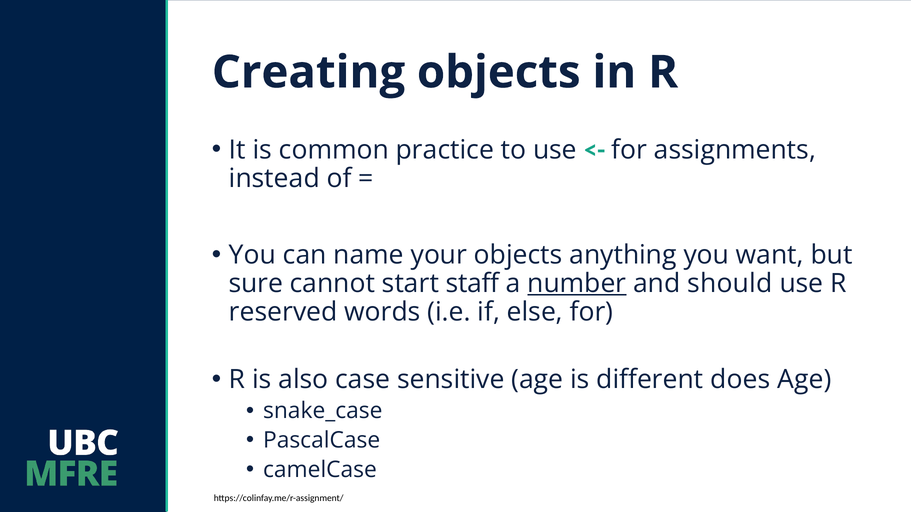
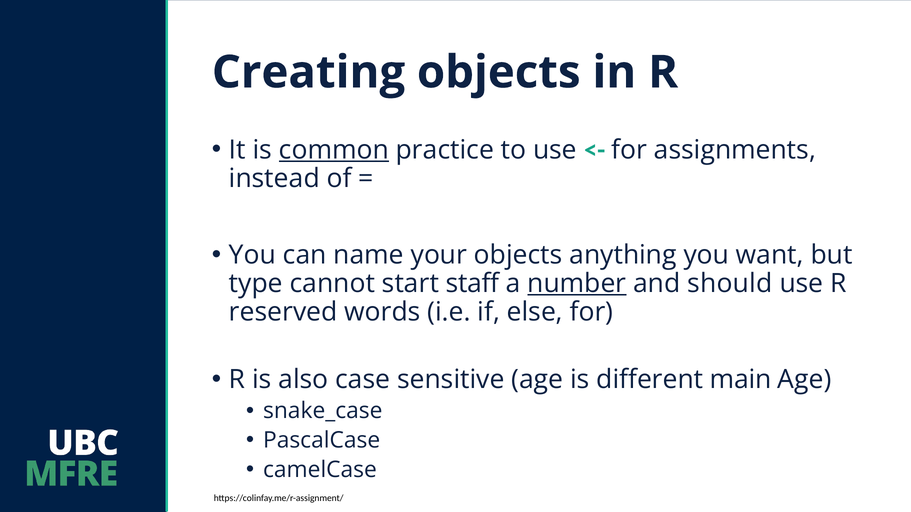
common underline: none -> present (334, 150)
sure: sure -> type (256, 284)
does: does -> main (741, 380)
